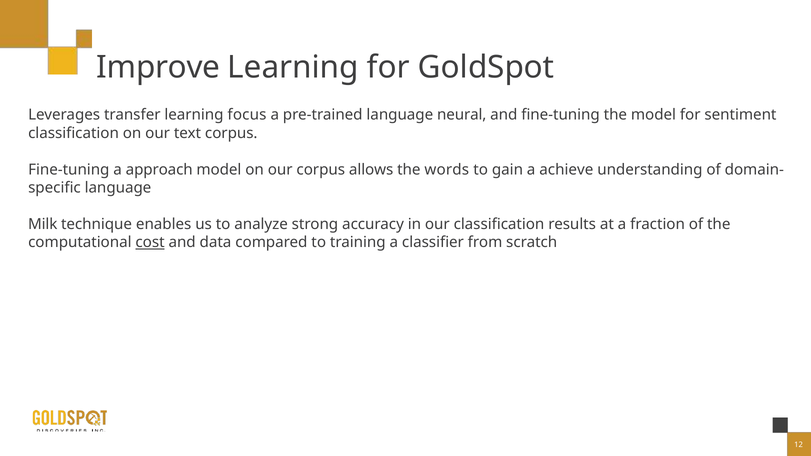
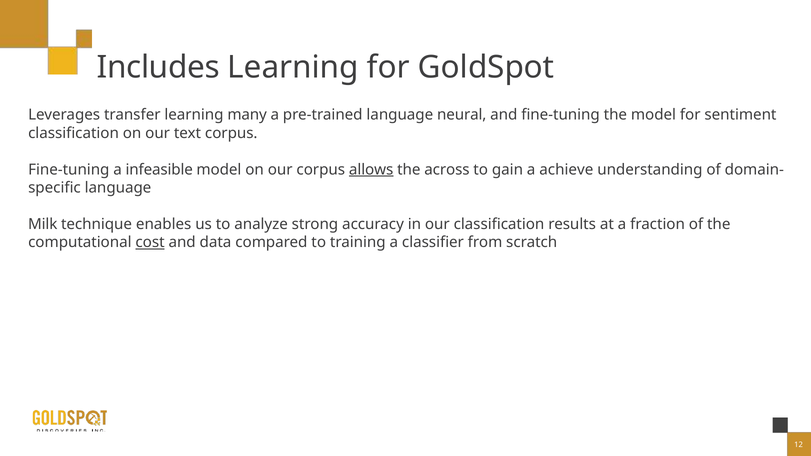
Improve: Improve -> Includes (158, 68)
focus: focus -> many (247, 115)
approach: approach -> infeasible (159, 170)
allows underline: none -> present (371, 170)
words: words -> across (447, 170)
